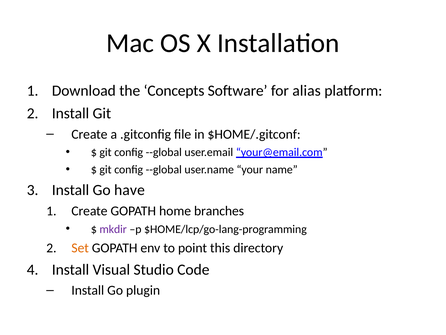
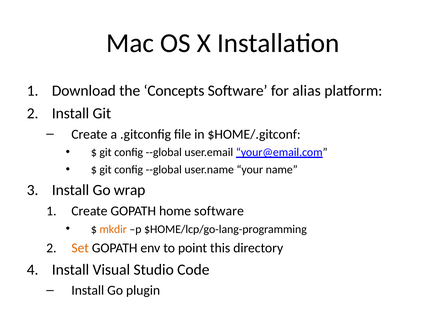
have: have -> wrap (130, 190)
home branches: branches -> software (219, 211)
mkdir colour: purple -> orange (113, 229)
